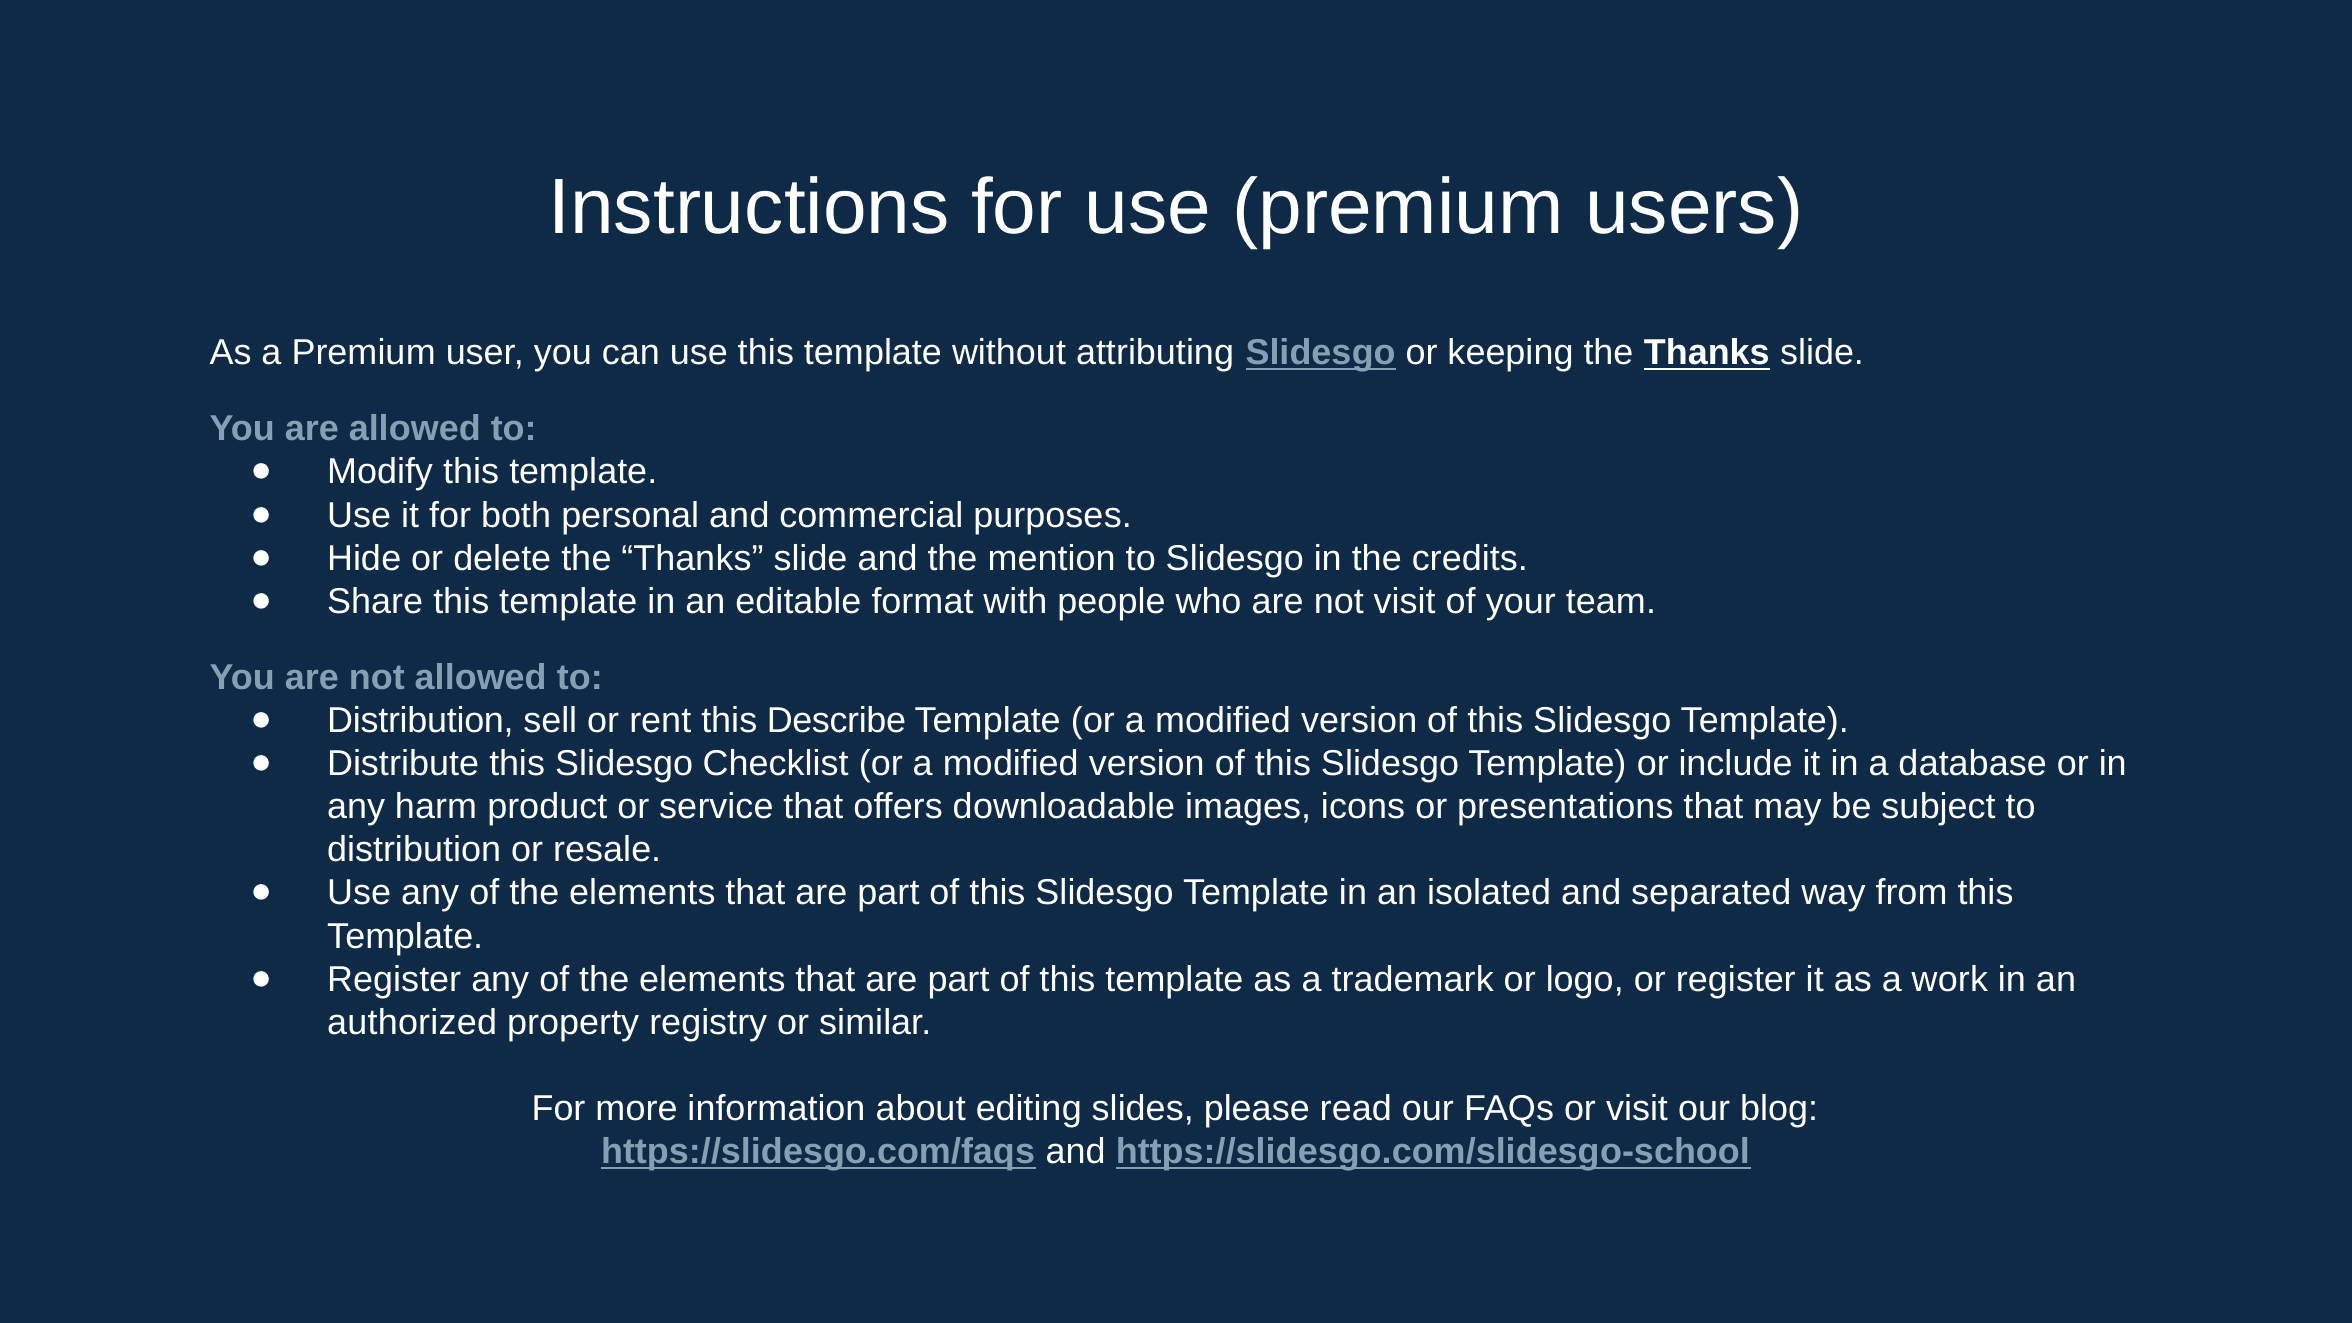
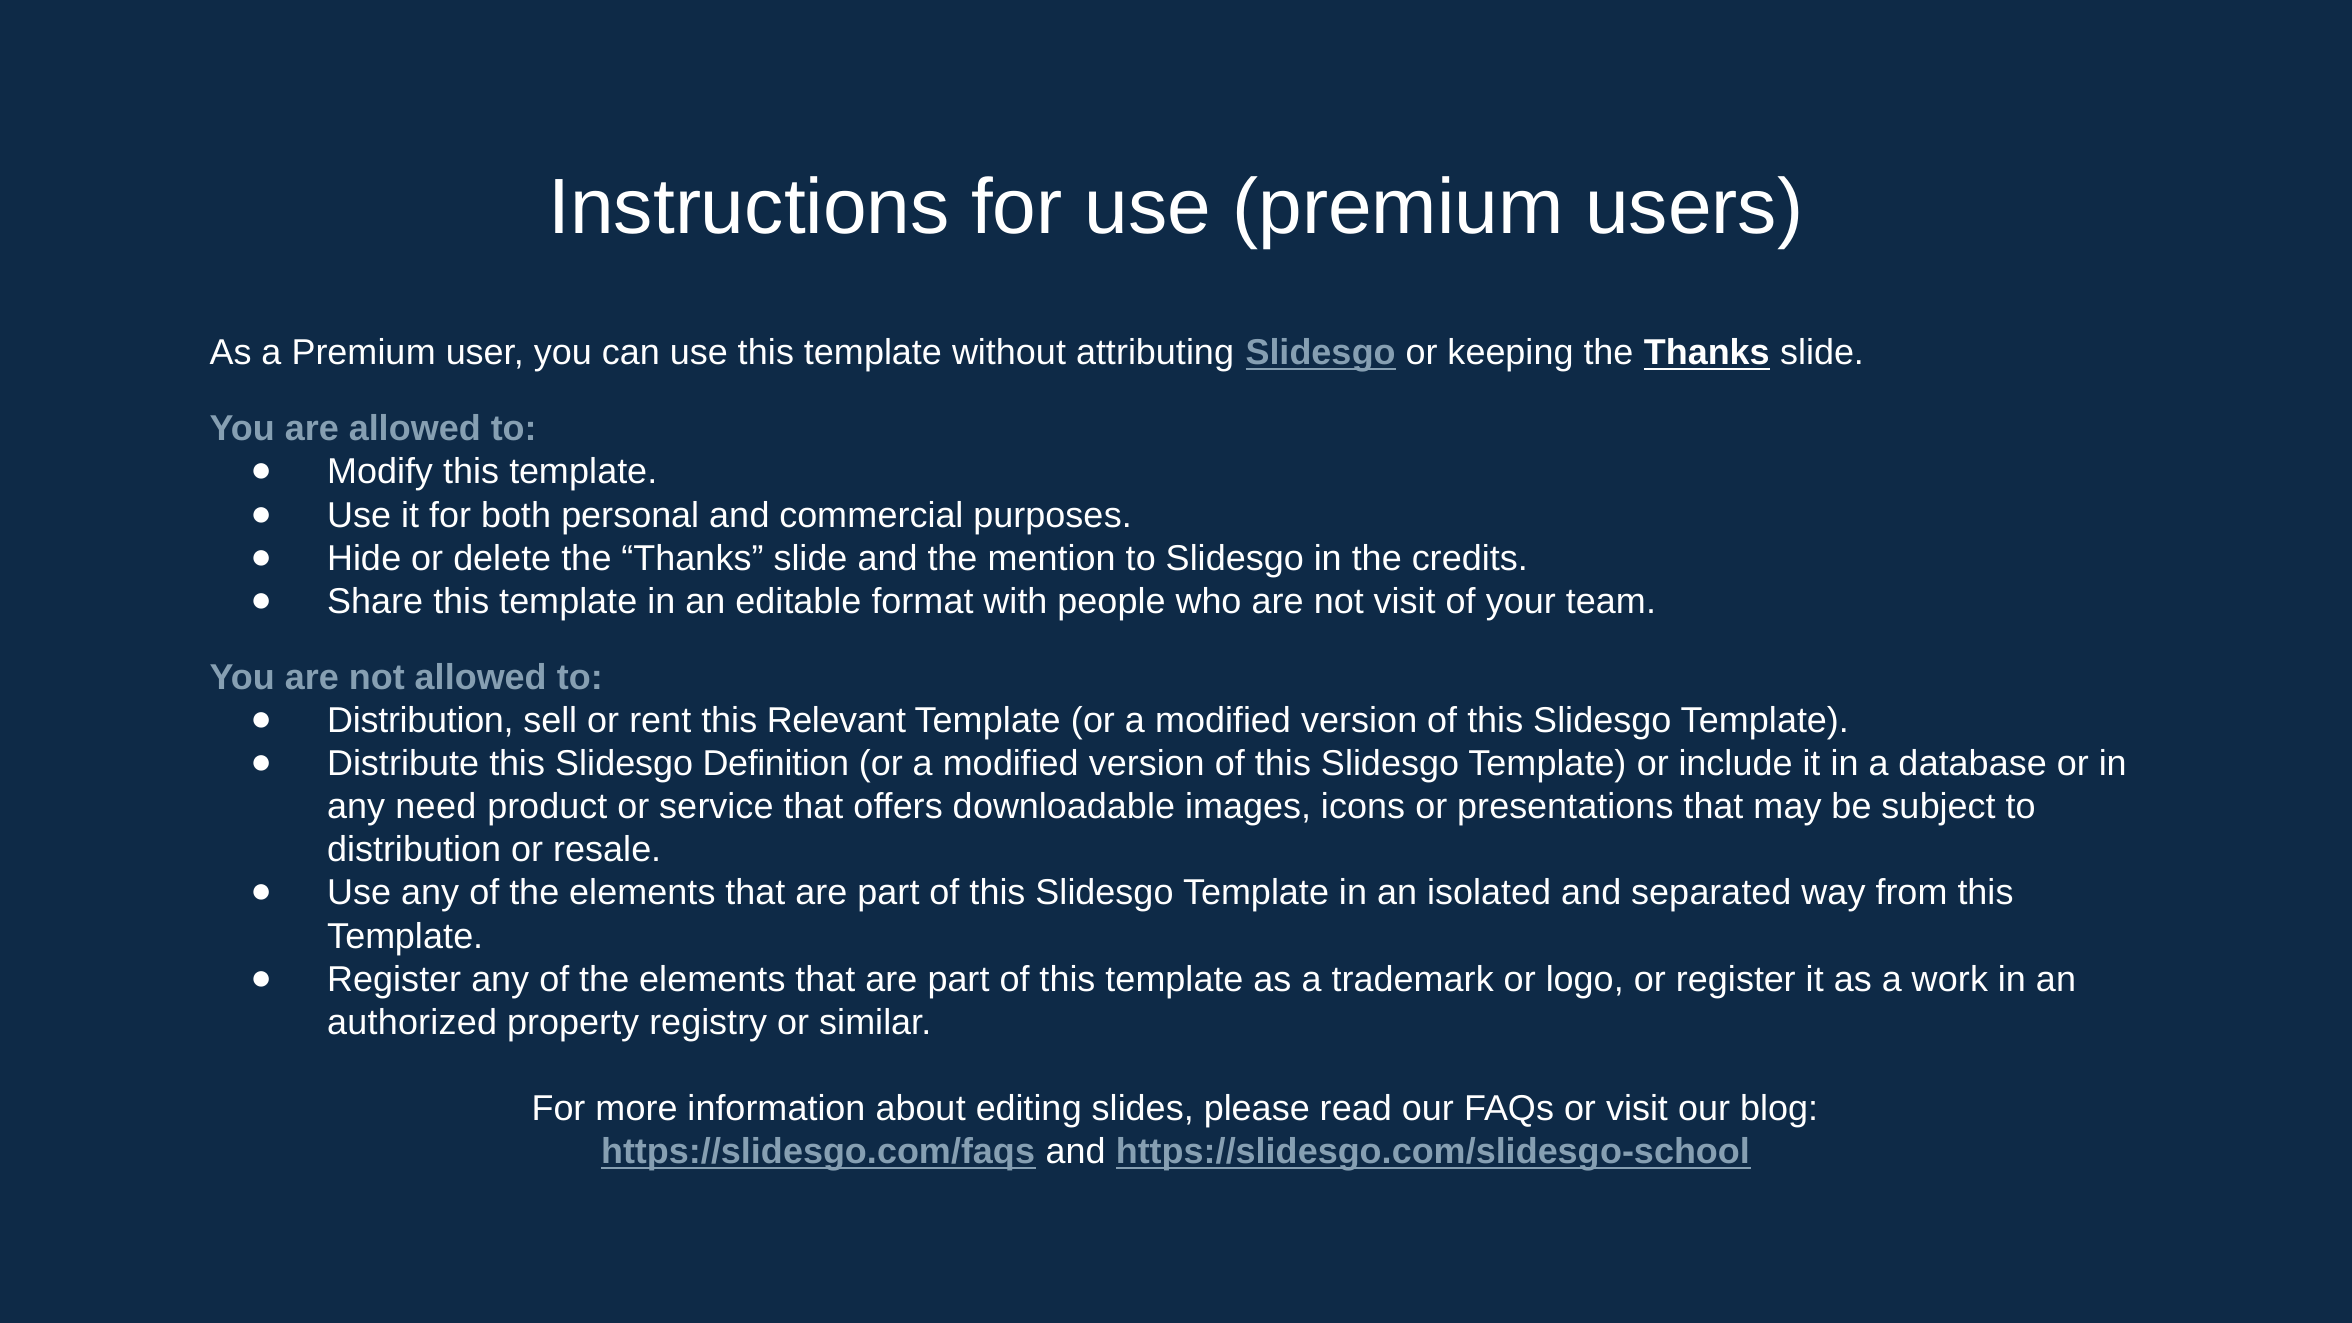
Describe: Describe -> Relevant (836, 721)
Checklist: Checklist -> Definition (776, 764)
harm: harm -> need (436, 807)
